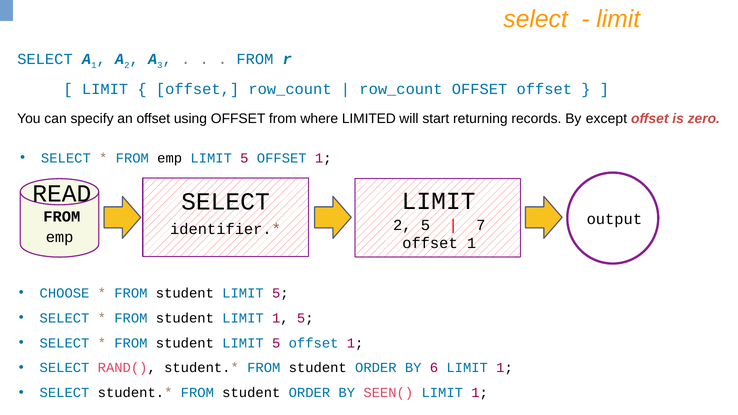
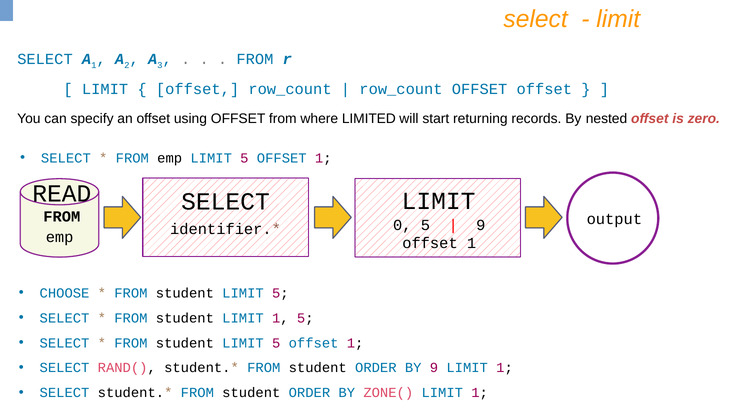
except: except -> nested (606, 119)
2: 2 -> 0 (402, 225)
7: 7 -> 9 (481, 225)
BY 6: 6 -> 9 (434, 368)
SEEN(: SEEN( -> ZONE( (388, 393)
